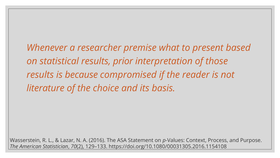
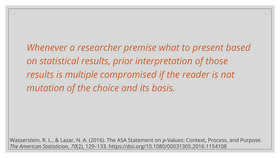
because: because -> multiple (81, 74)
literature: literature -> mutation (45, 88)
